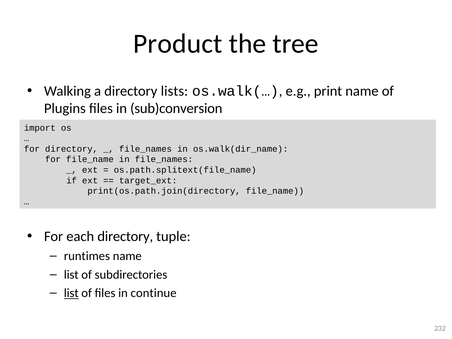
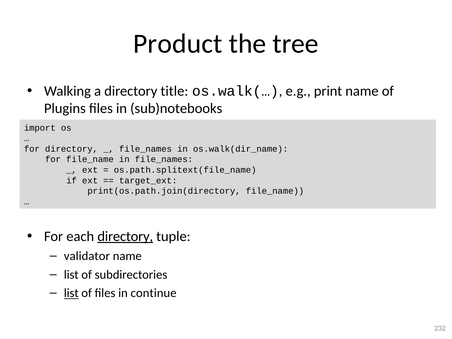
lists: lists -> title (174, 91)
sub)conversion: sub)conversion -> sub)notebooks (176, 108)
directory underline: none -> present (125, 236)
runtimes: runtimes -> validator (87, 256)
